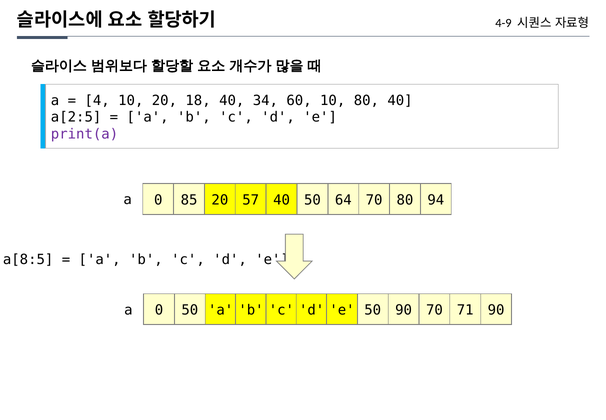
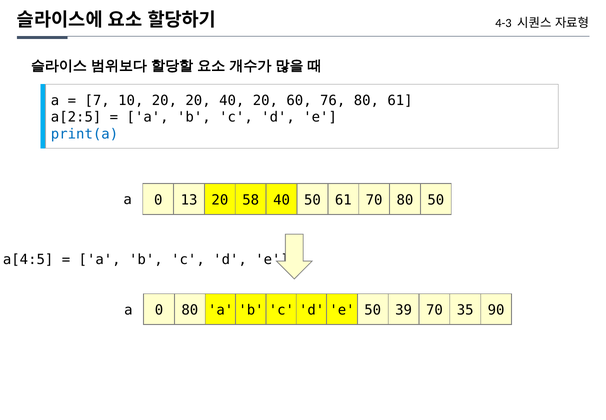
4-9: 4-9 -> 4-3 (503, 23)
4: 4 -> 7 (97, 100)
20 18: 18 -> 20 (198, 100)
40 34: 34 -> 20 (265, 100)
60 10: 10 -> 76 (333, 100)
80 40: 40 -> 61 (400, 100)
print(a colour: purple -> blue (85, 134)
85: 85 -> 13 (189, 200)
57: 57 -> 58 (251, 200)
50 64: 64 -> 61 (343, 200)
80 94: 94 -> 50 (436, 200)
a[8:5: a[8:5 -> a[4:5 (28, 259)
0 50: 50 -> 80 (190, 310)
50 90: 90 -> 39 (404, 310)
71: 71 -> 35 (465, 310)
